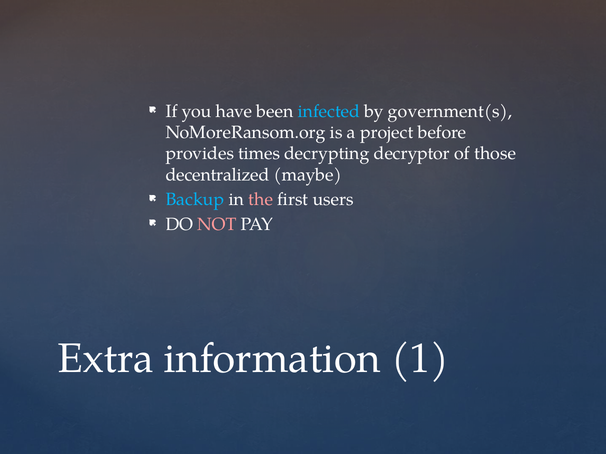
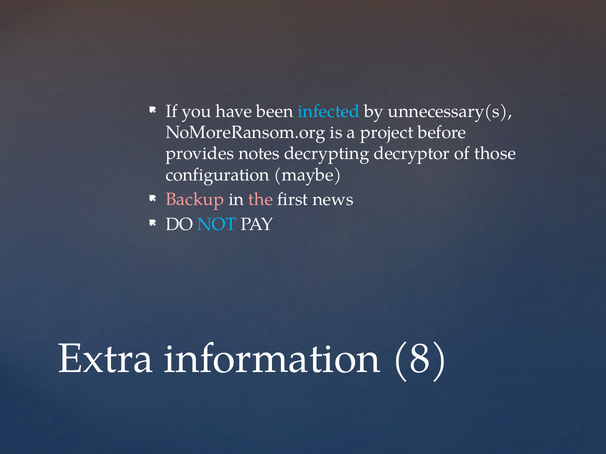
government(s: government(s -> unnecessary(s (450, 111)
times: times -> notes (259, 154)
decentralized: decentralized -> configuration (218, 175)
Backup colour: light blue -> pink (195, 200)
users: users -> news (333, 200)
NOT colour: pink -> light blue (217, 224)
1: 1 -> 8 (420, 359)
